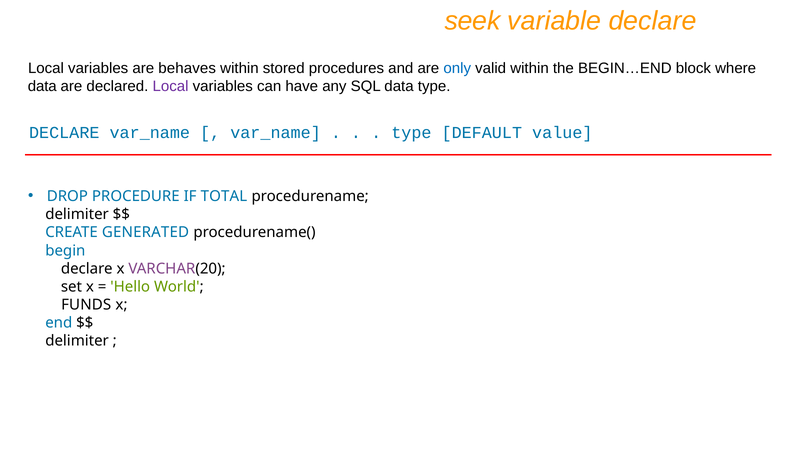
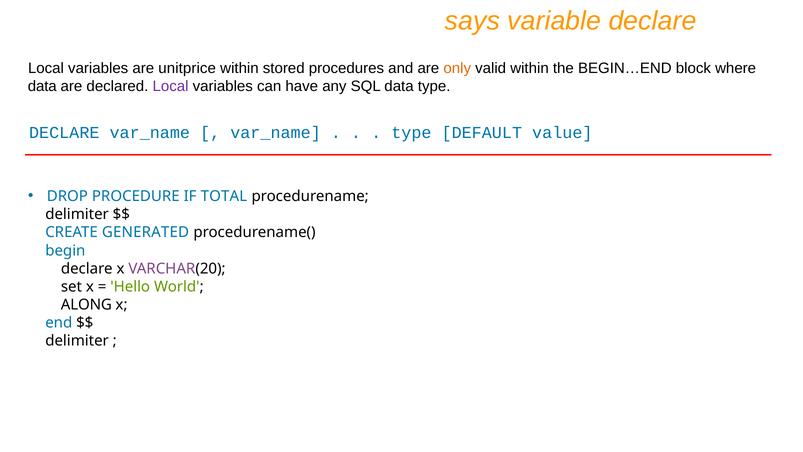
seek: seek -> says (472, 21)
behaves: behaves -> unitprice (187, 68)
only colour: blue -> orange (457, 68)
FUNDS: FUNDS -> ALONG (86, 305)
